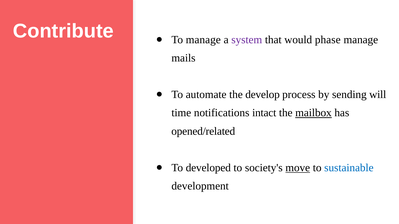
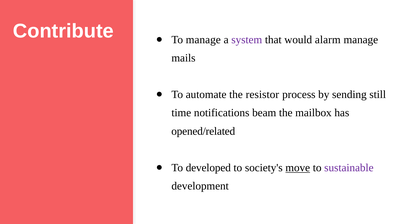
phase: phase -> alarm (328, 40)
develop: develop -> resistor (262, 95)
will: will -> still (378, 95)
intact: intact -> beam (264, 113)
mailbox underline: present -> none (313, 113)
sustainable colour: blue -> purple (349, 168)
